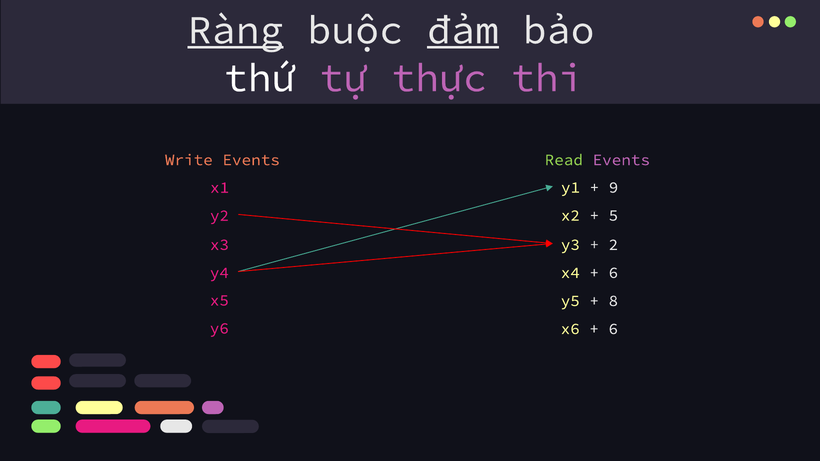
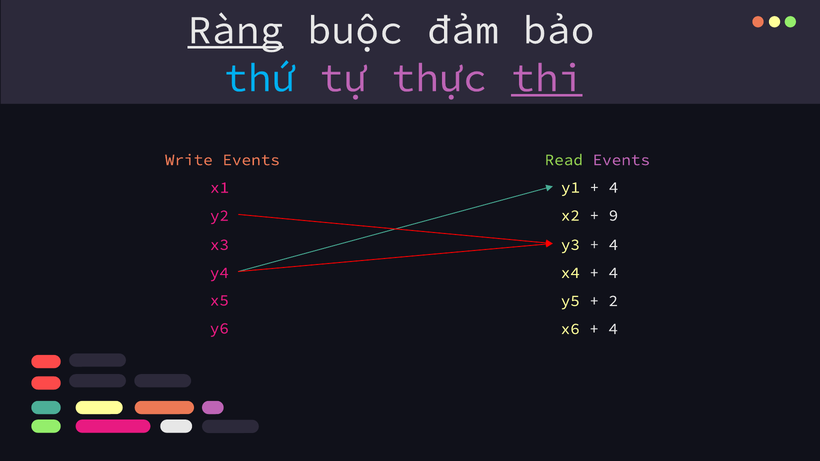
đảm underline: present -> none (463, 30)
thứ colour: white -> light blue (260, 78)
thi underline: none -> present (547, 78)
9: 9 -> 4 (614, 188)
5: 5 -> 9 (613, 216)
2: 2 -> 4 (613, 245)
6: 6 -> 4 (613, 273)
8: 8 -> 2 (613, 301)
6: 6 -> 4 (613, 329)
